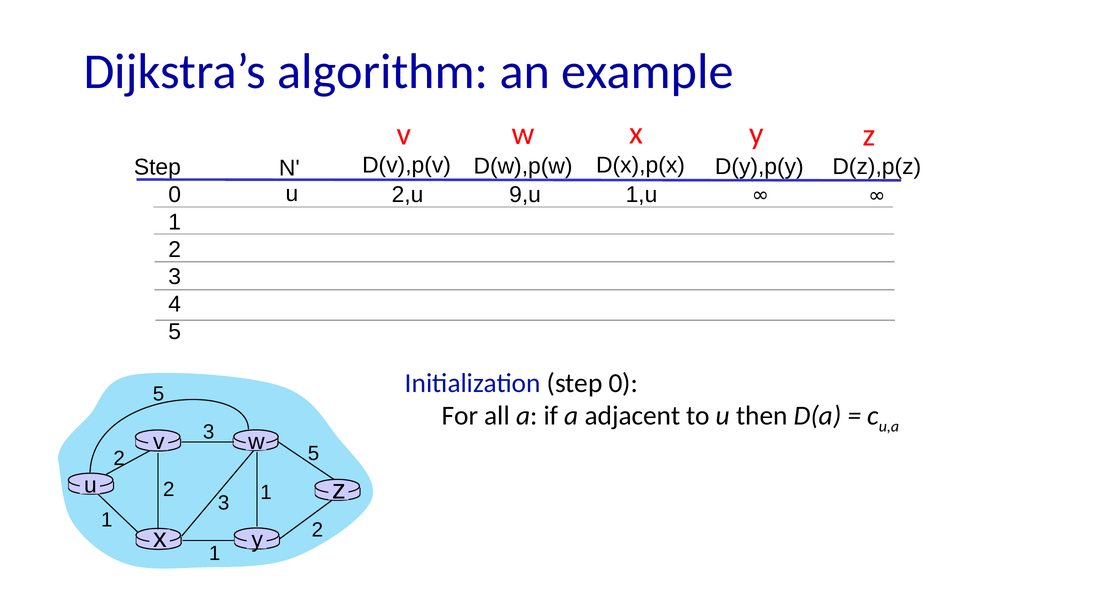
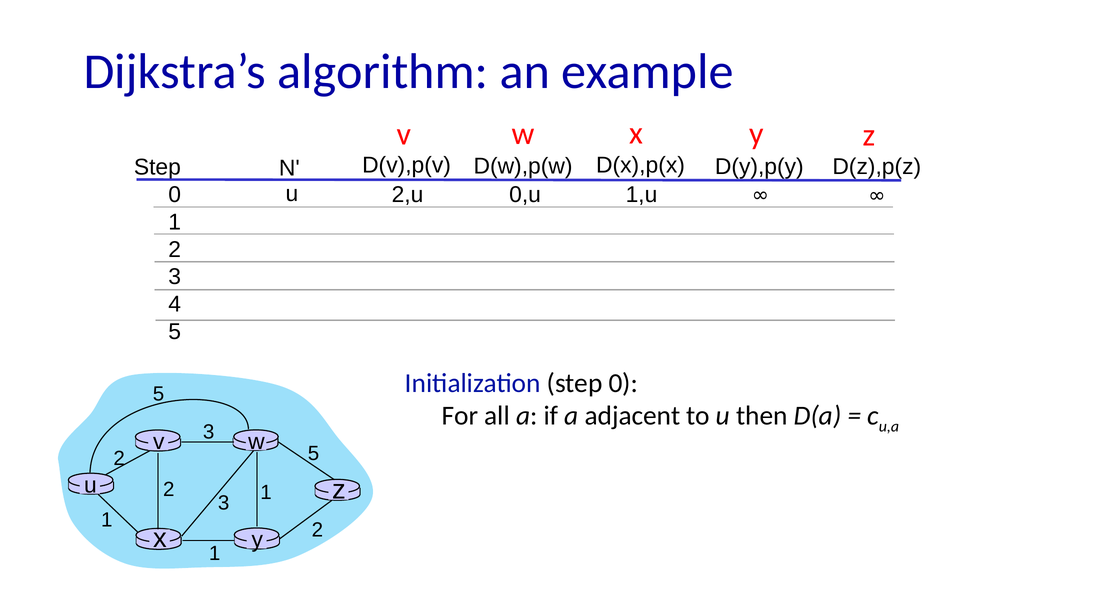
9,u: 9,u -> 0,u (525, 195)
